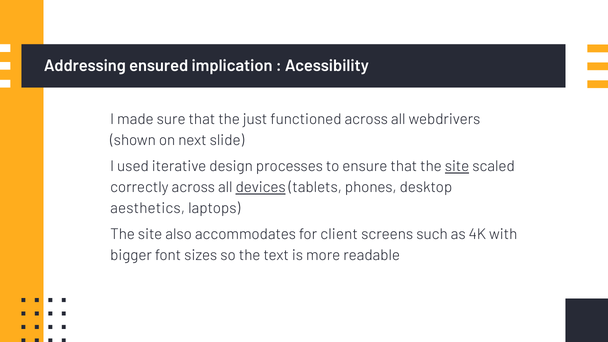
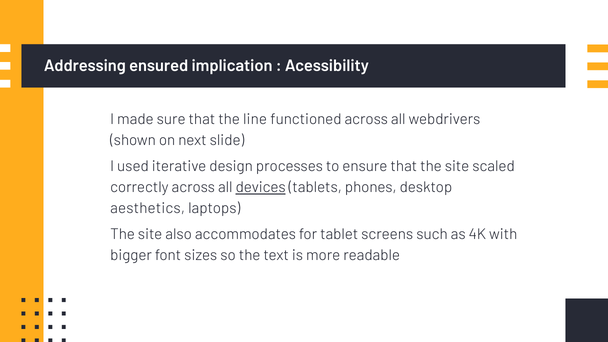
just: just -> line (255, 119)
site underline: present -> none (457, 166)
client: client -> tablet (339, 234)
